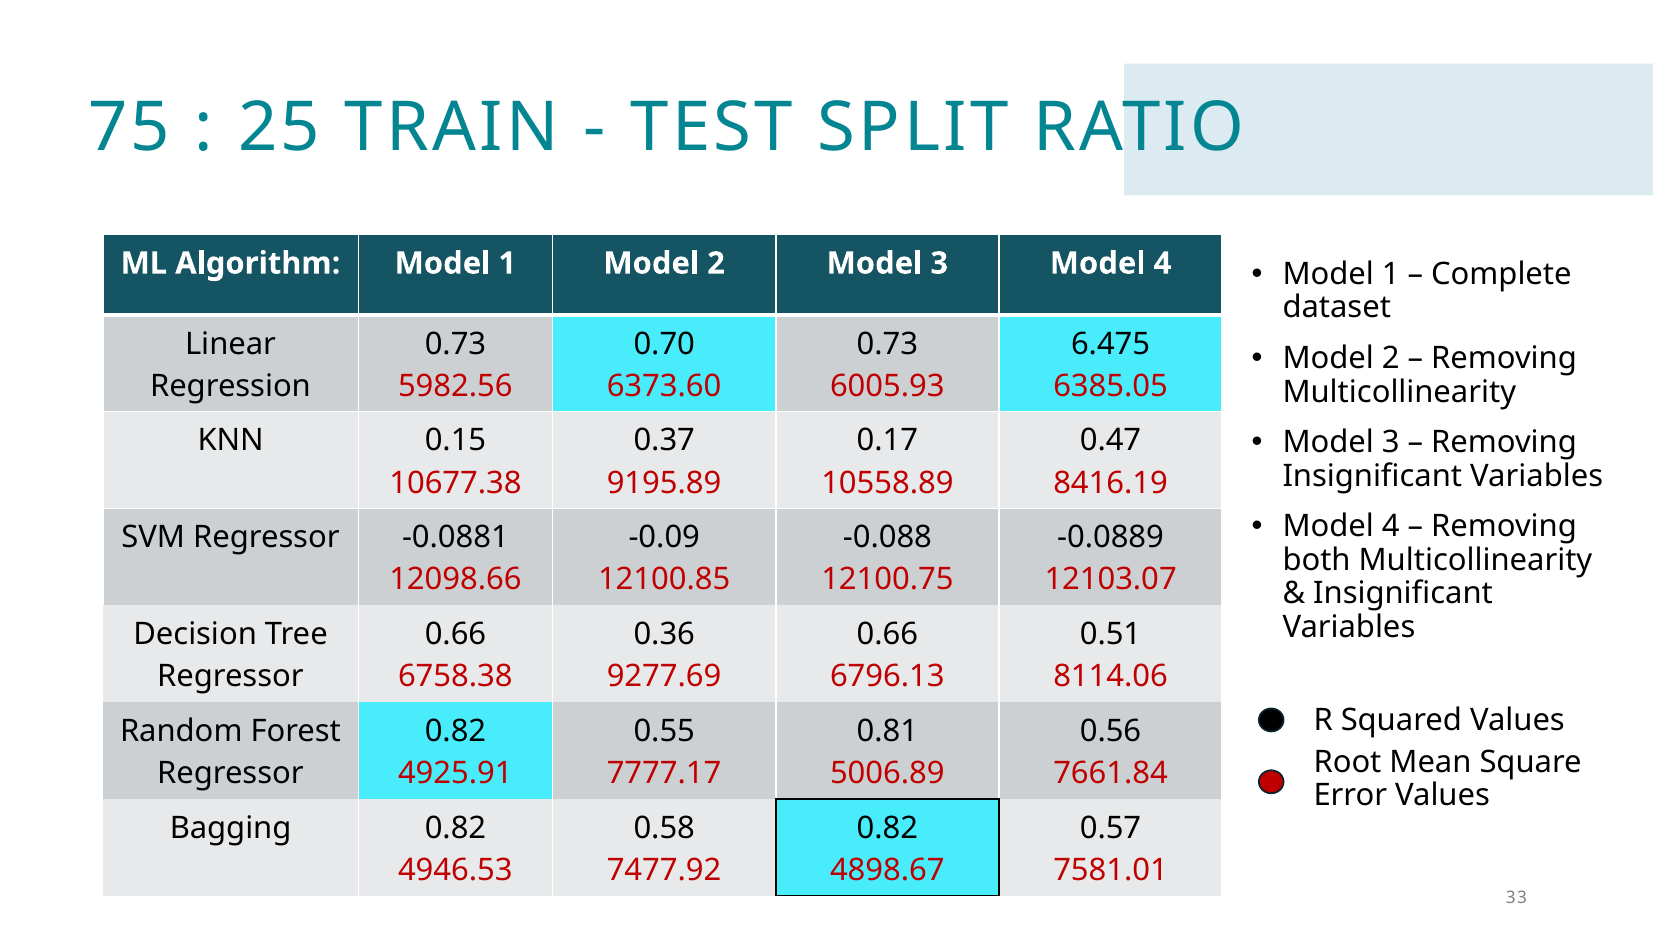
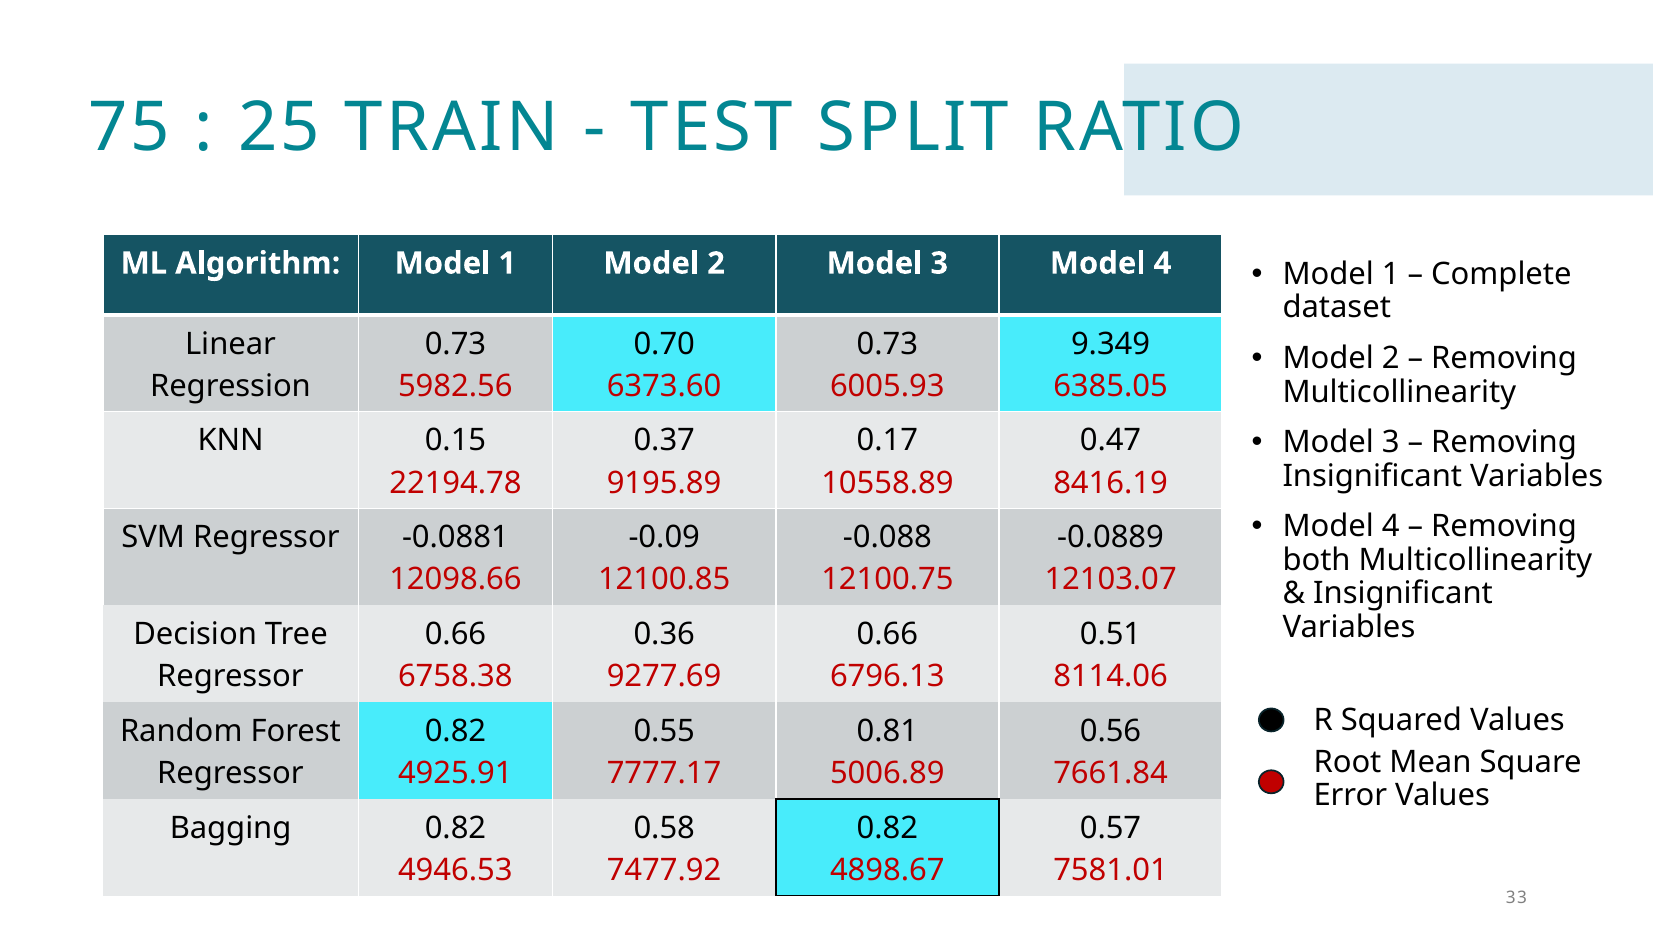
6.475: 6.475 -> 9.349 (1111, 344)
10677.38: 10677.38 -> 22194.78 (455, 483)
